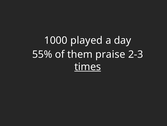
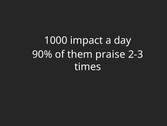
played: played -> impact (86, 40)
55%: 55% -> 90% (42, 54)
times underline: present -> none (88, 66)
